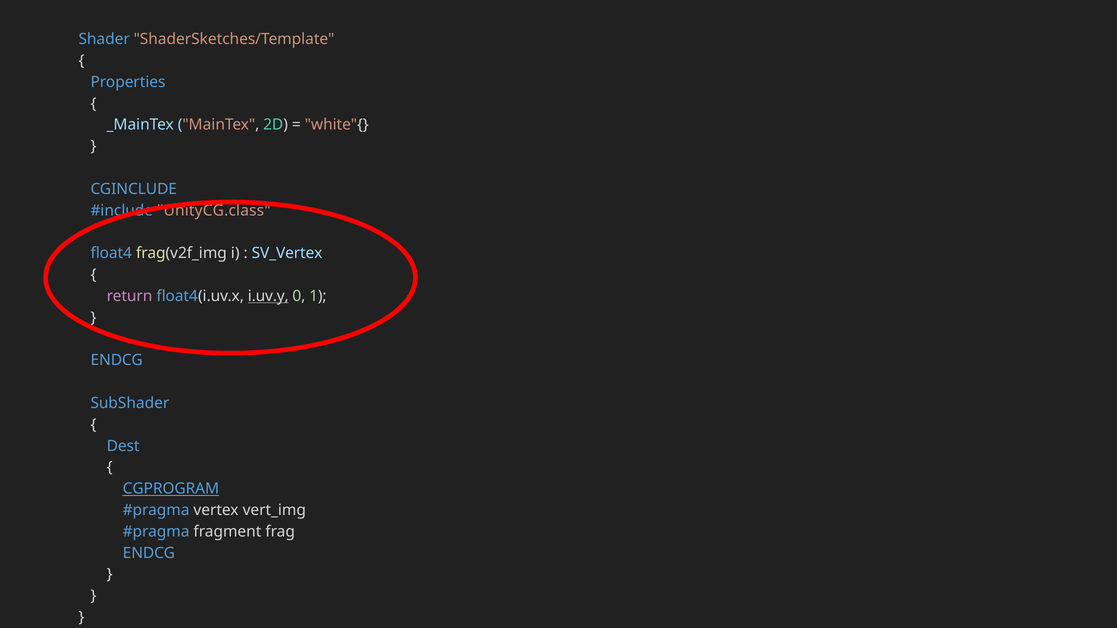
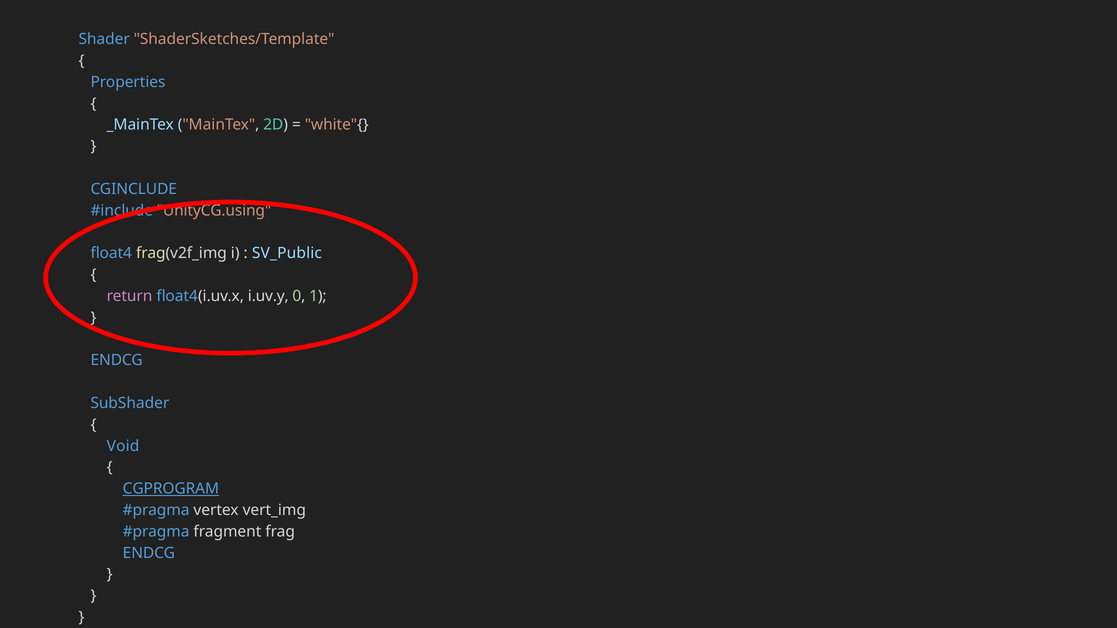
UnityCG.class: UnityCG.class -> UnityCG.using (214, 211)
SV_Vertex: SV_Vertex -> SV_Public (287, 253)
i.uv.y underline: present -> none (268, 296)
Dest: Dest -> Void (123, 446)
